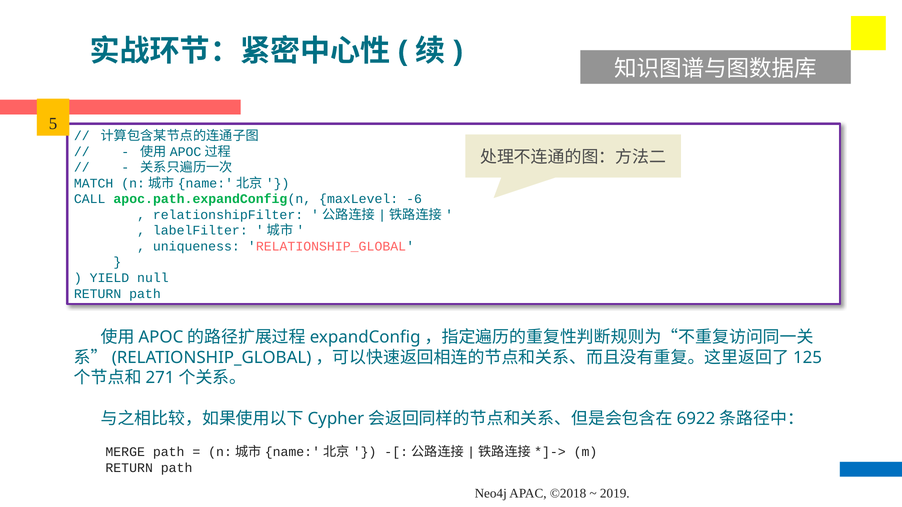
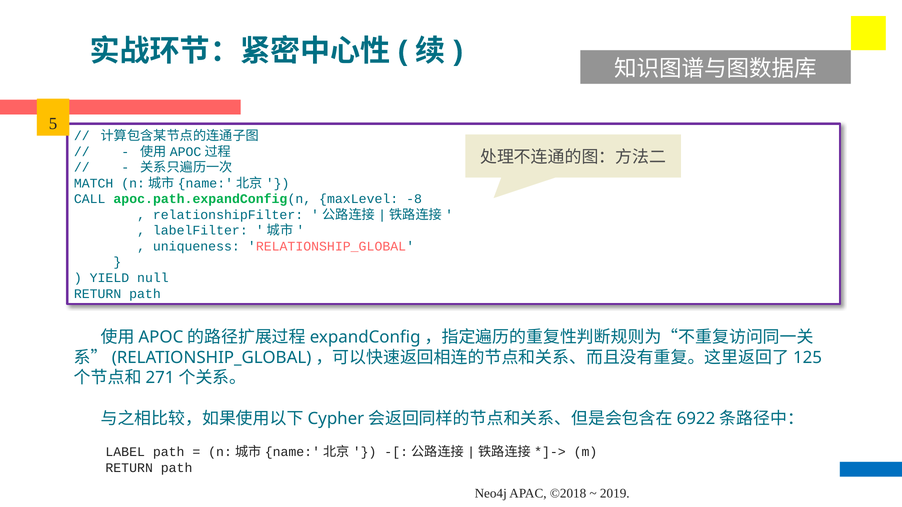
-6: -6 -> -8 (414, 199)
MERGE: MERGE -> LABEL (125, 452)
